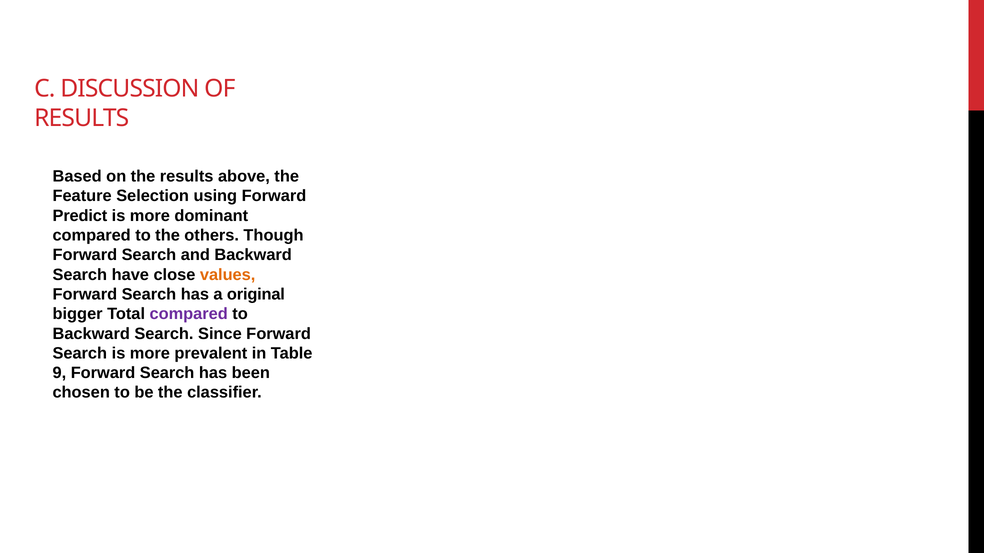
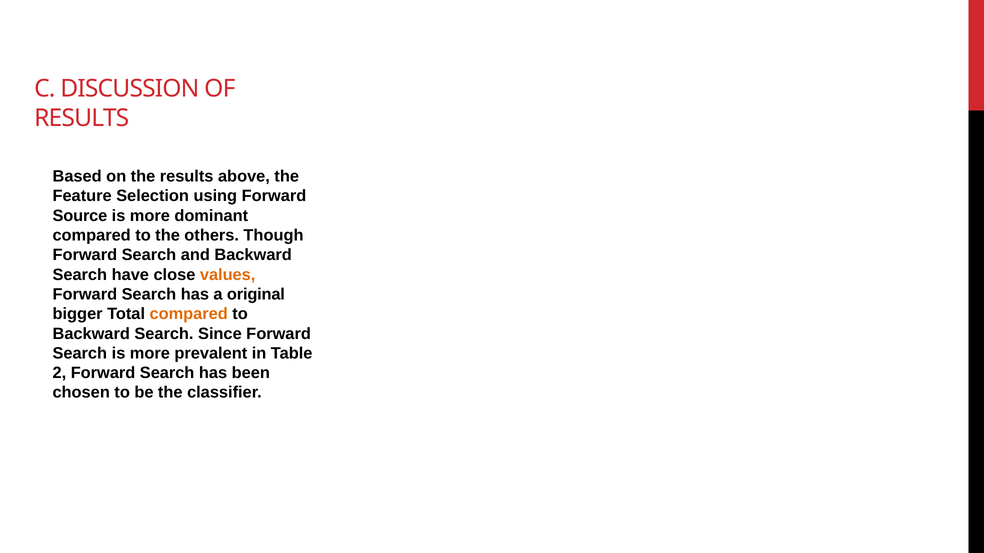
Predict: Predict -> Source (80, 216)
compared colour: purple -> orange (189, 314)
9: 9 -> 2 (59, 373)
